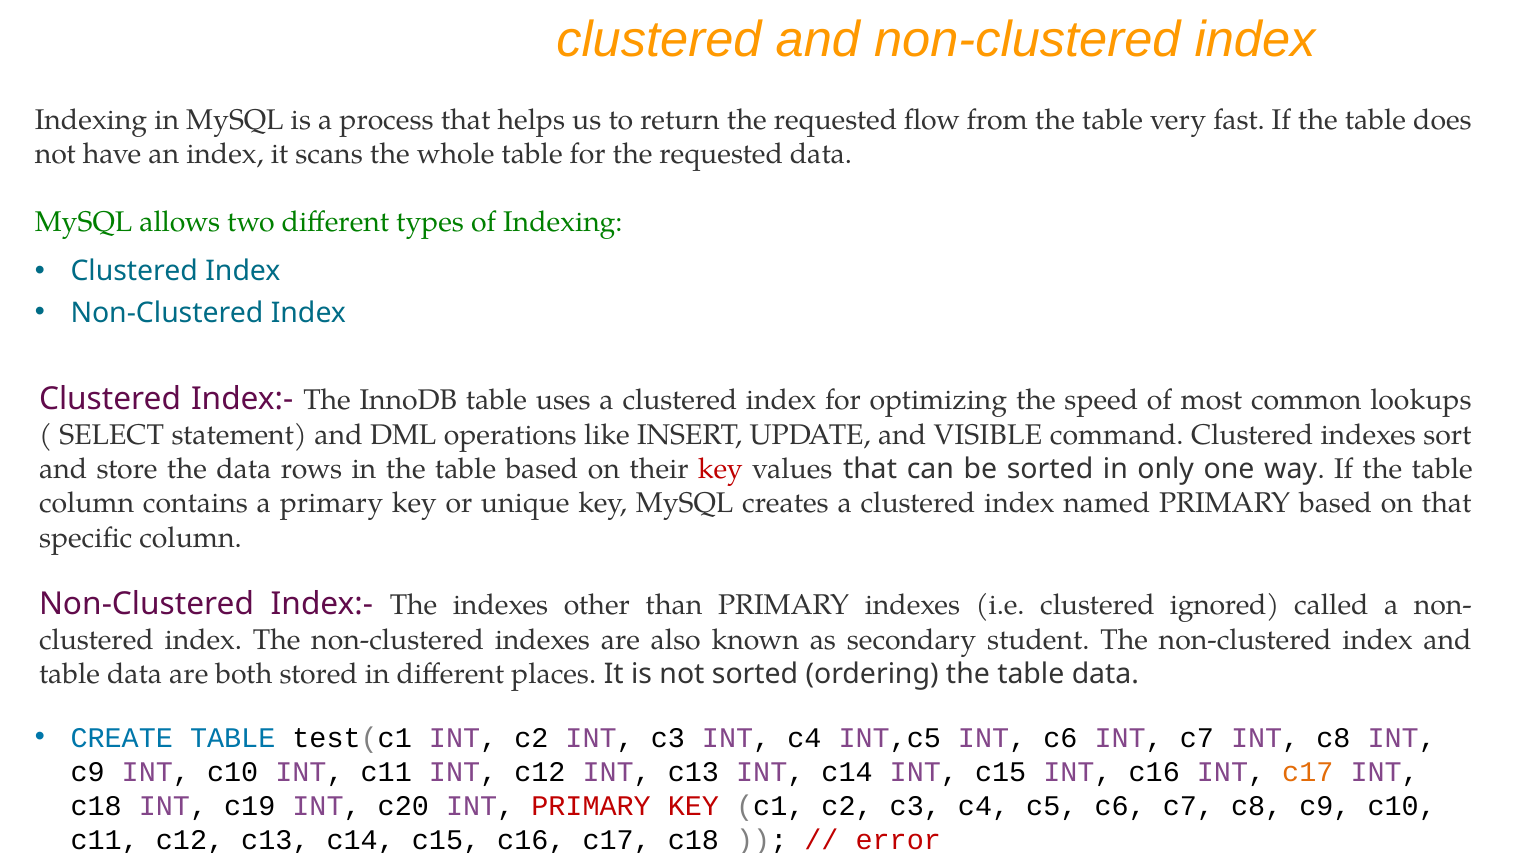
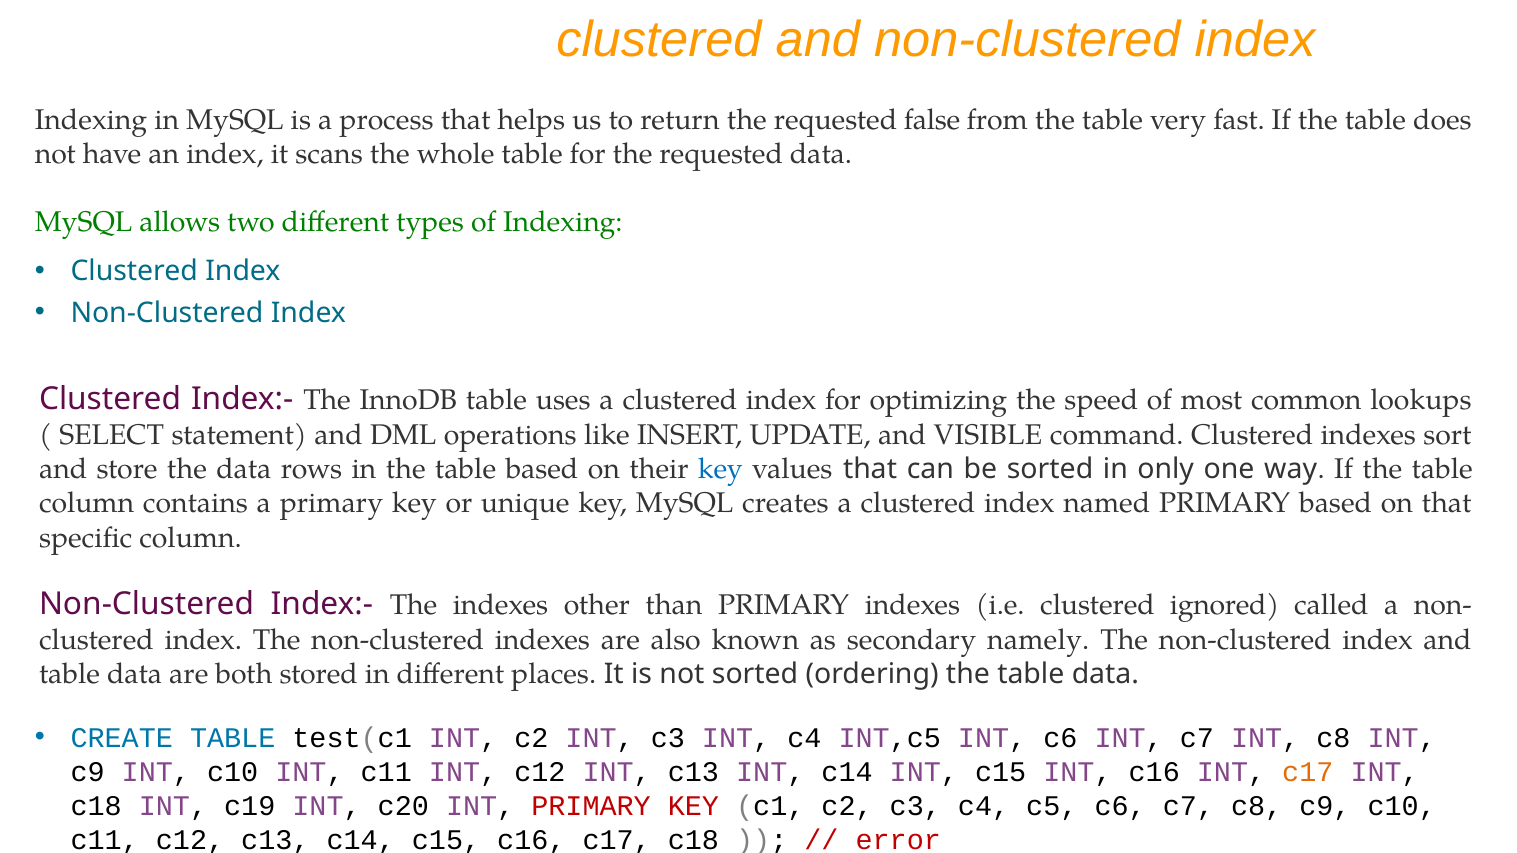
flow: flow -> false (932, 120)
key colour: red -> blue (720, 470)
student: student -> namely (1038, 640)
